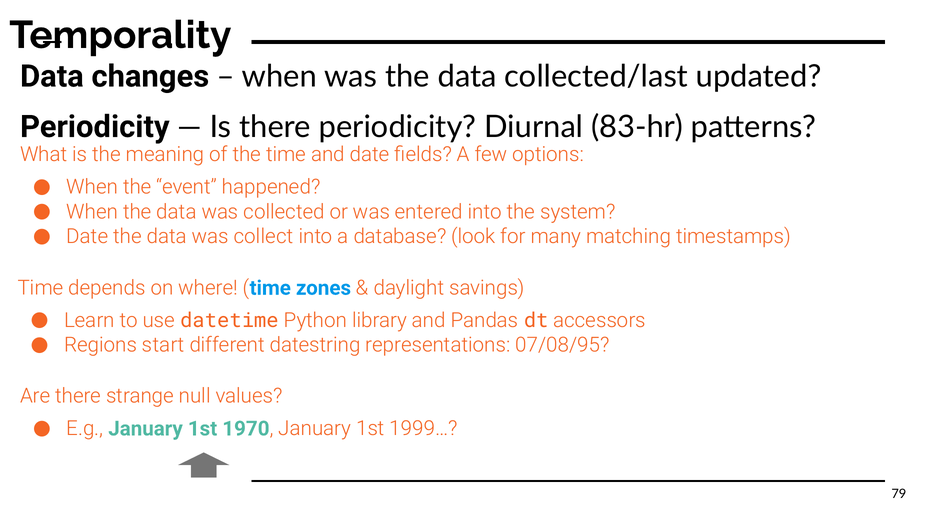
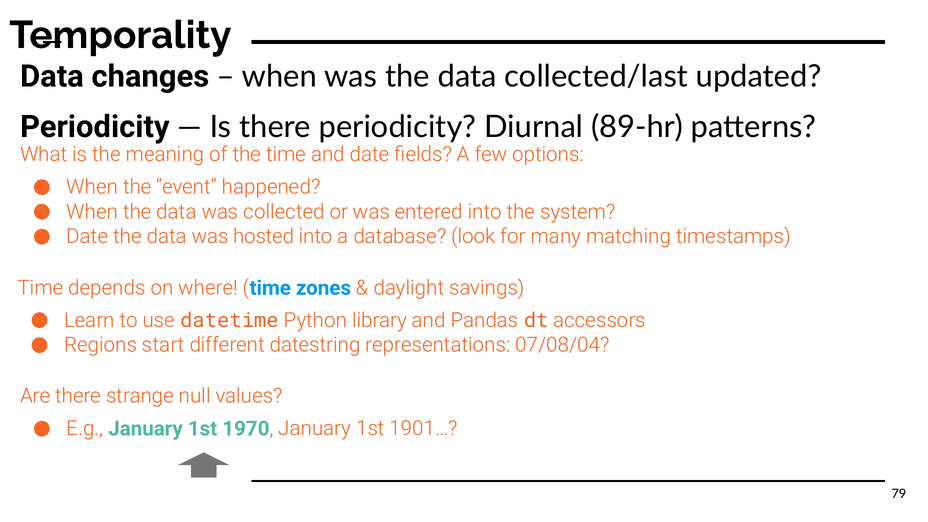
83-hr: 83-hr -> 89-hr (637, 127)
collect: collect -> hosted (264, 237)
07/08/95: 07/08/95 -> 07/08/04 (562, 345)
1999…: 1999… -> 1901… (424, 429)
